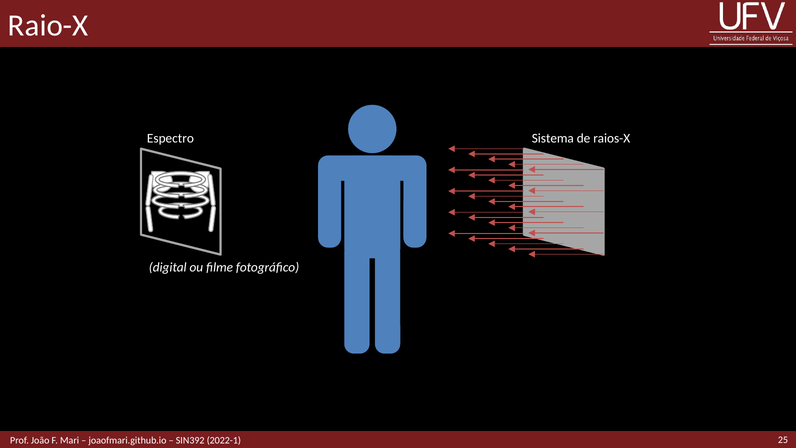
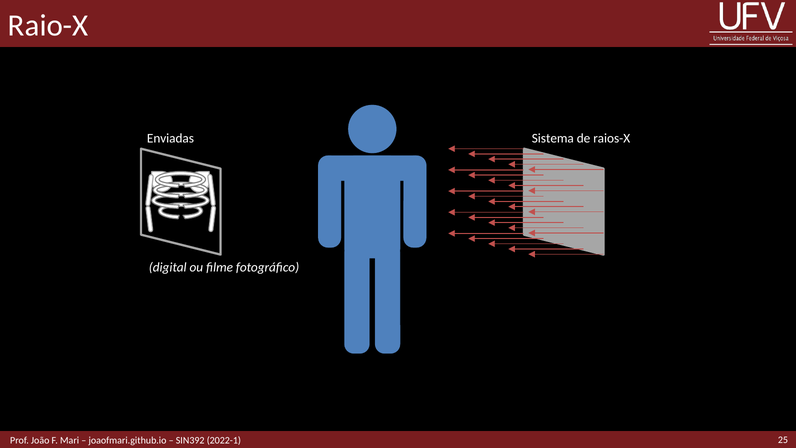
Espectro: Espectro -> Enviadas (170, 138)
